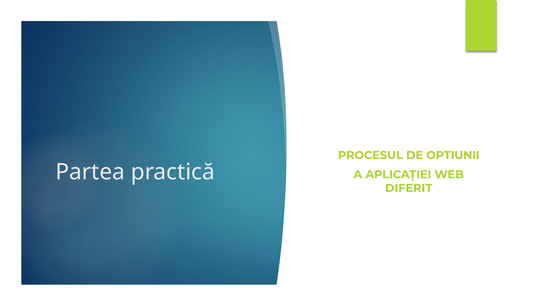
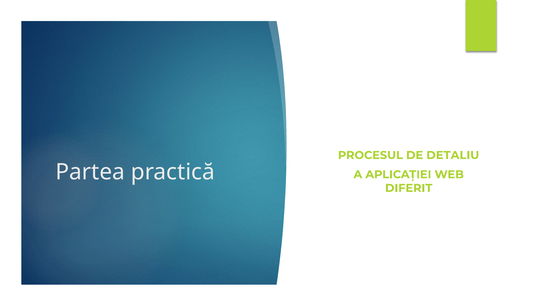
OPTIUNII: OPTIUNII -> DETALIU (453, 155)
